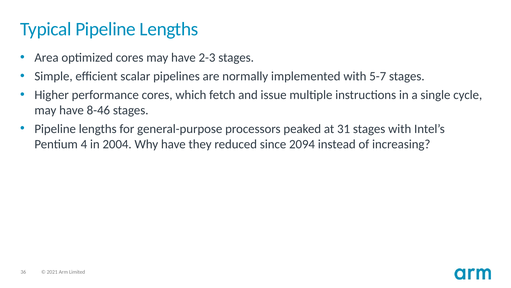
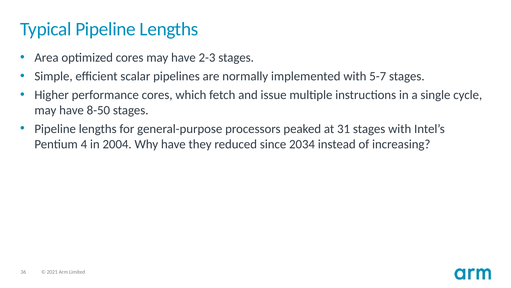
8-46: 8-46 -> 8-50 (98, 110)
2094: 2094 -> 2034 (302, 144)
